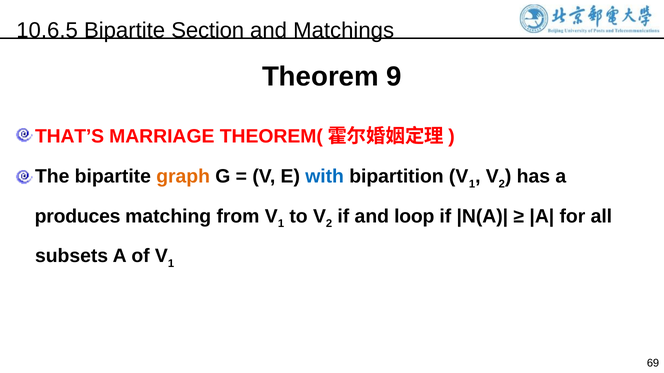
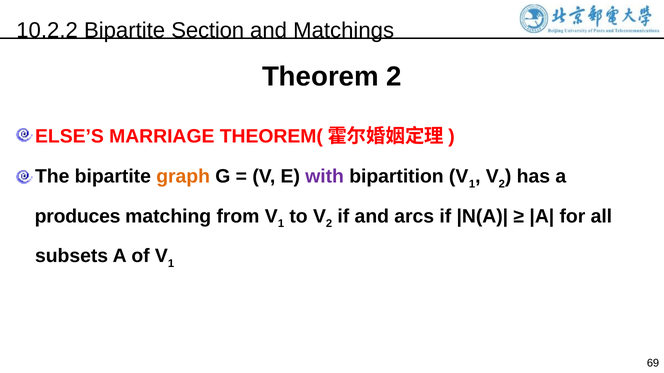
10.6.5: 10.6.5 -> 10.2.2 (47, 31)
Theorem 9: 9 -> 2 (394, 77)
THAT’S: THAT’S -> ELSE’S (69, 136)
with colour: blue -> purple (325, 177)
loop: loop -> arcs (414, 216)
